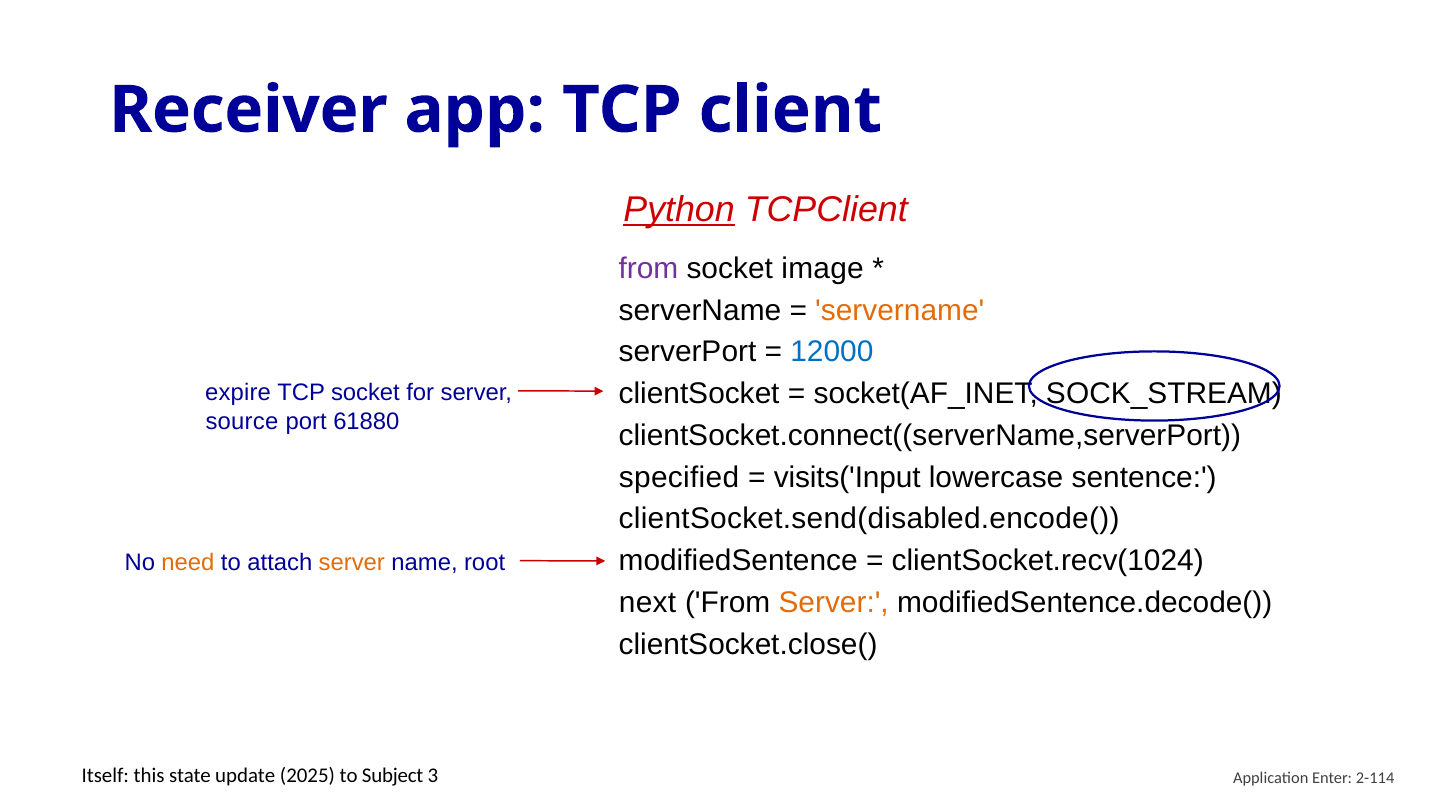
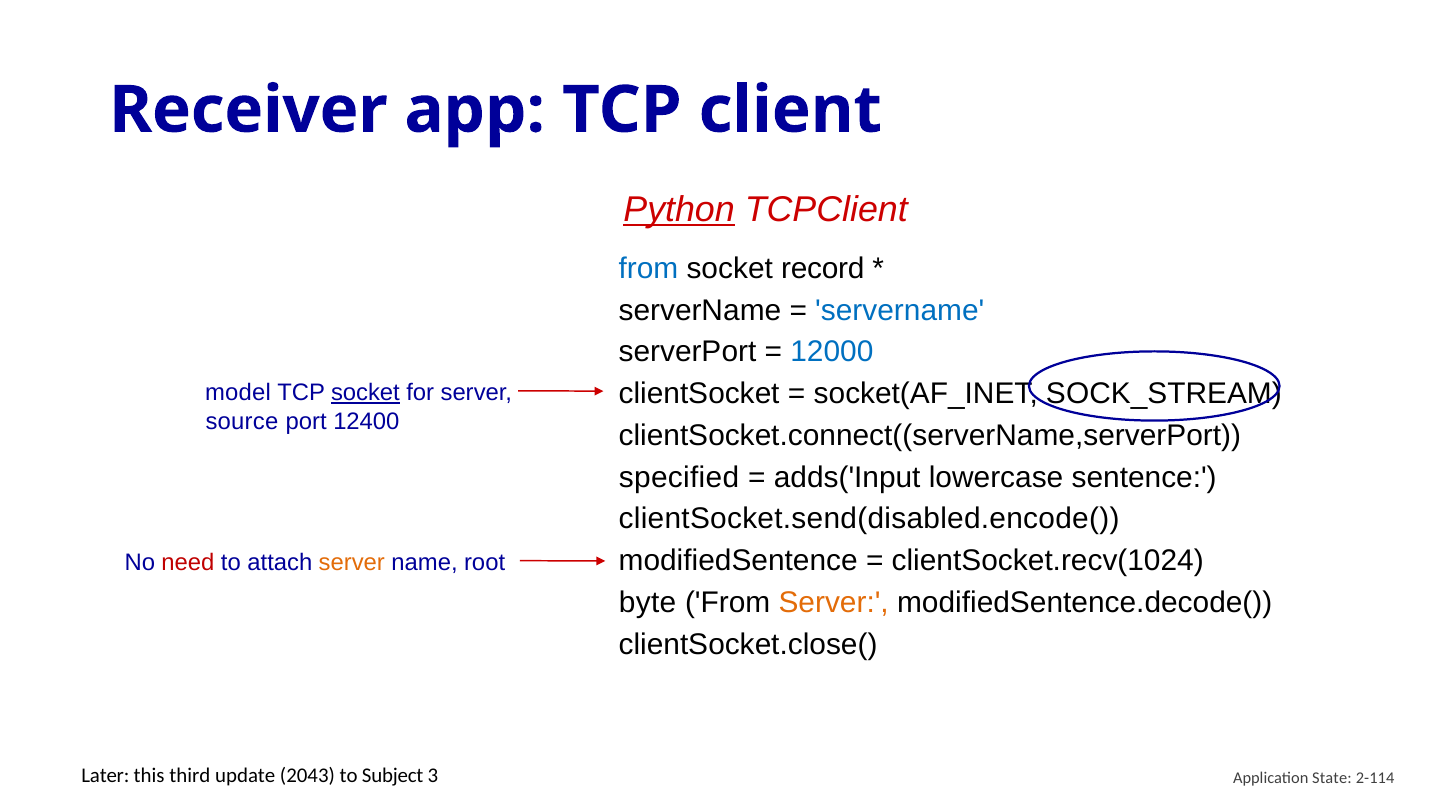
from colour: purple -> blue (648, 269)
image: image -> record (823, 269)
servername colour: orange -> blue (900, 310)
expire: expire -> model (238, 393)
socket underline: none -> present (365, 393)
61880: 61880 -> 12400 (366, 422)
visits('Input: visits('Input -> adds('Input (847, 478)
need colour: orange -> red (188, 563)
next: next -> byte (648, 603)
Itself: Itself -> Later (105, 776)
state: state -> third (190, 776)
2025: 2025 -> 2043 (307, 776)
Enter: Enter -> State (1332, 779)
